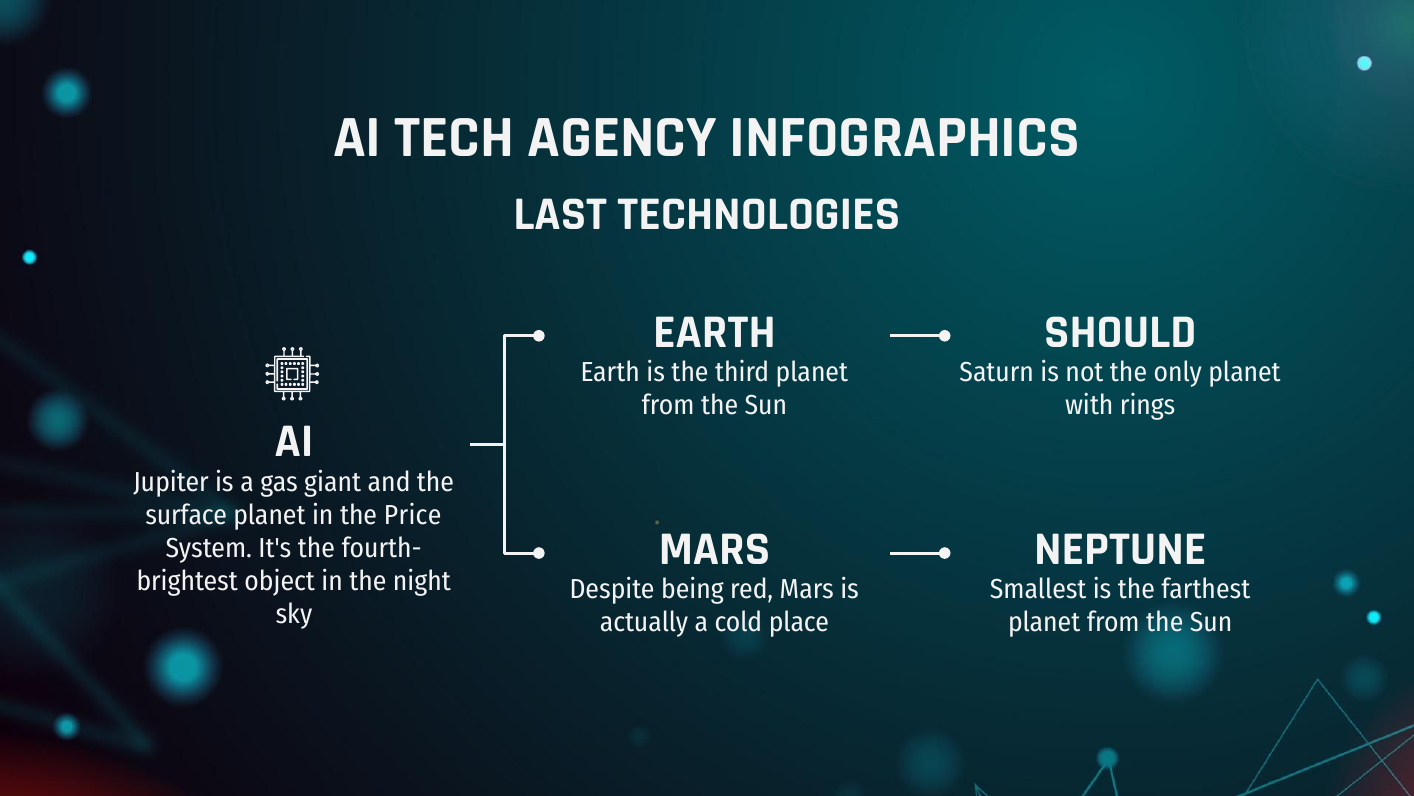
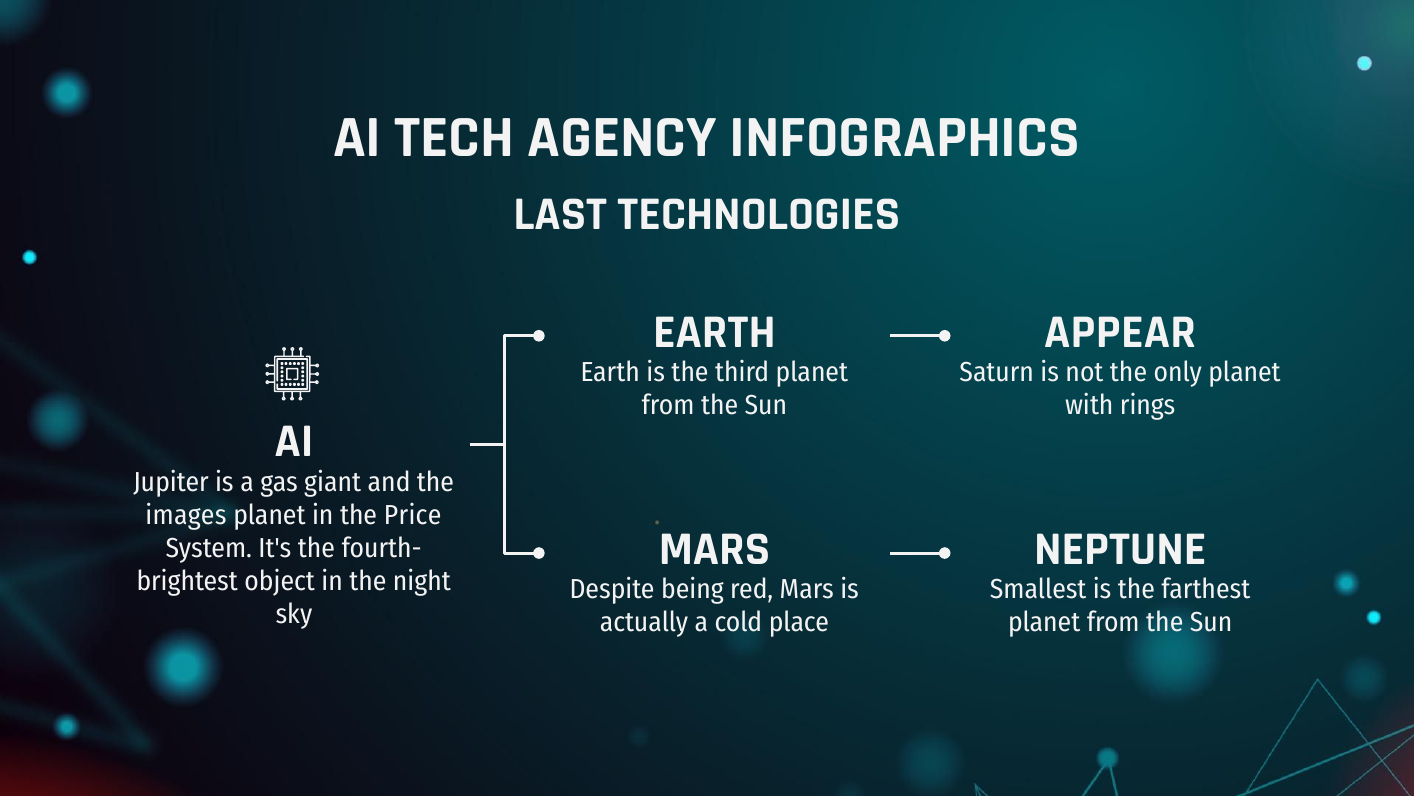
SHOULD: SHOULD -> APPEAR (1120, 332)
surface: surface -> images (186, 515)
